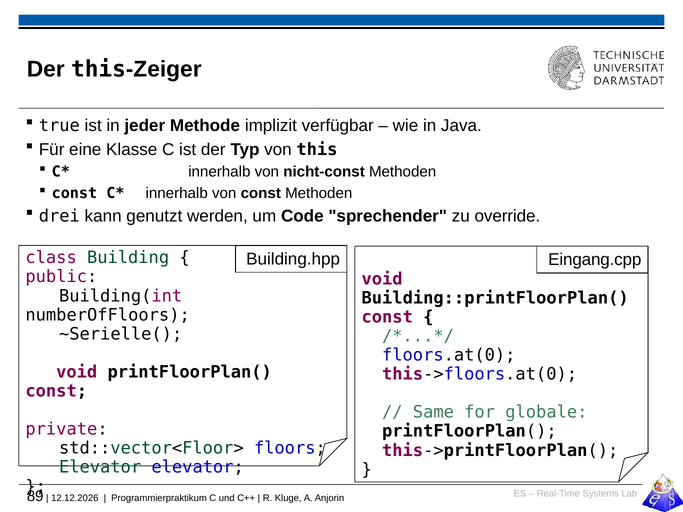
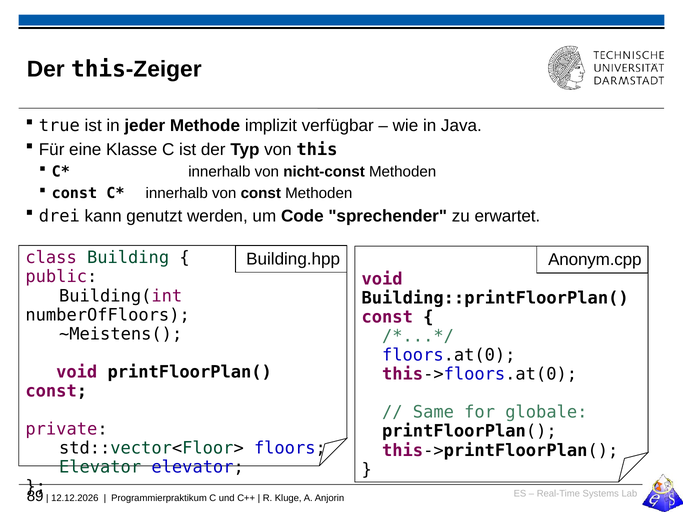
override: override -> erwartet (507, 216)
Eingang.cpp: Eingang.cpp -> Anonym.cpp (595, 260)
~Serielle(: ~Serielle( -> ~Meistens( (121, 334)
